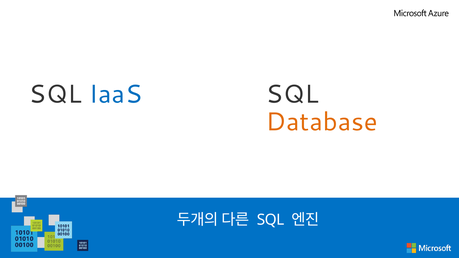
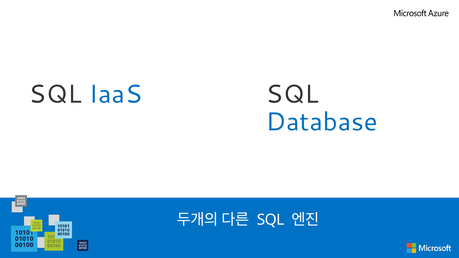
Database colour: orange -> blue (322, 122)
